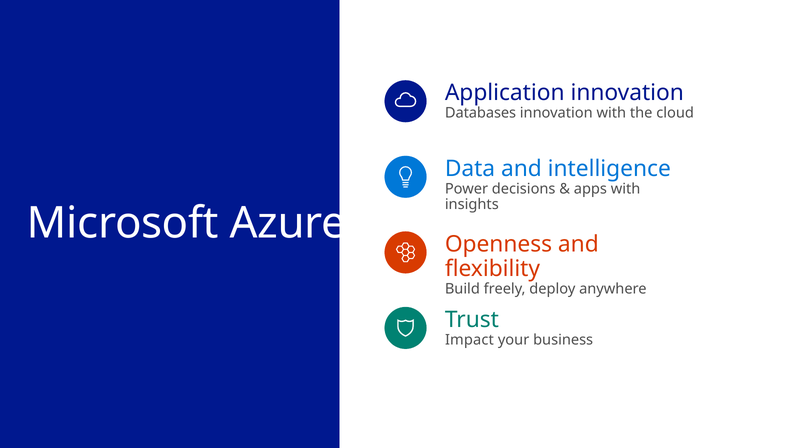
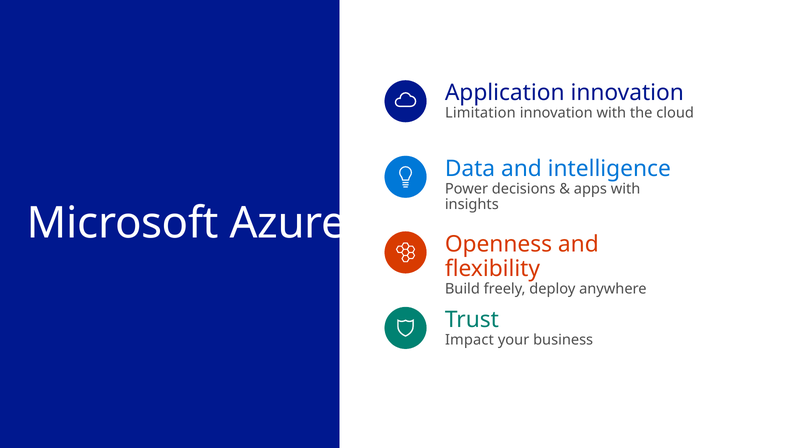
Databases: Databases -> Limitation (480, 113)
